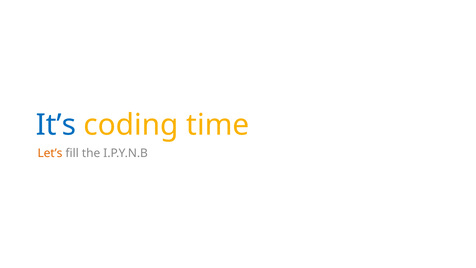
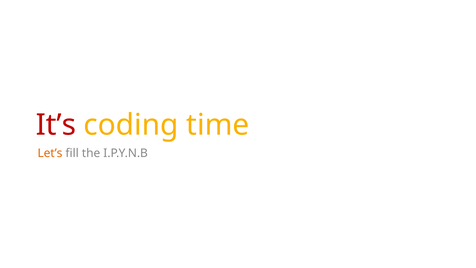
It’s colour: blue -> red (56, 125)
